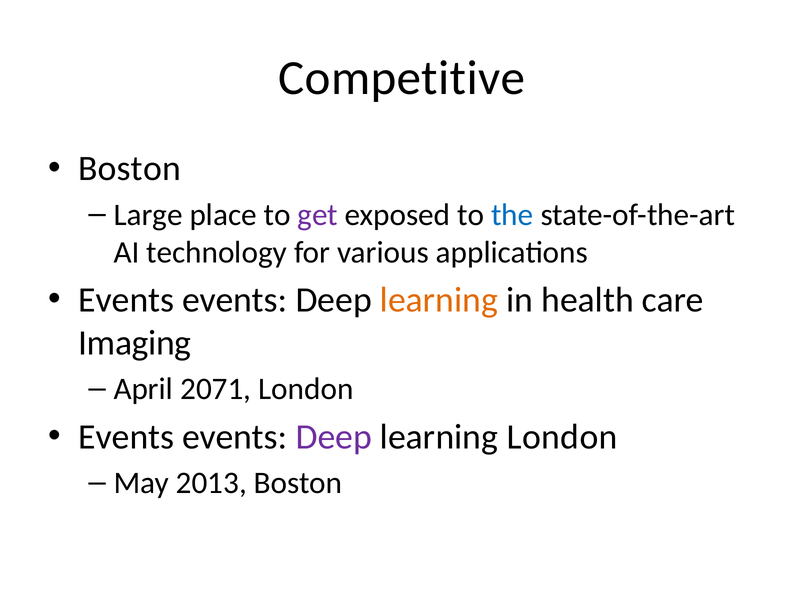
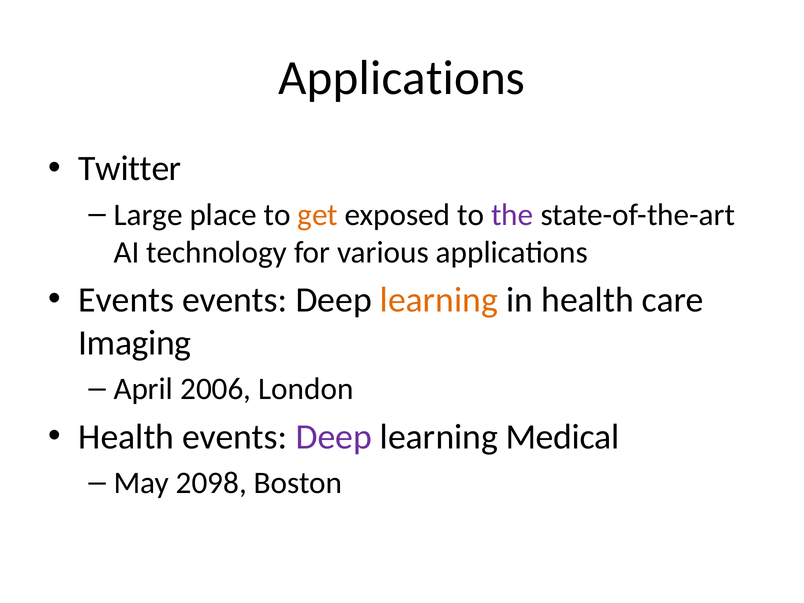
Competitive: Competitive -> Applications (402, 78)
Boston: Boston -> Twitter (130, 169)
get colour: purple -> orange (318, 215)
the colour: blue -> purple (512, 215)
2071: 2071 -> 2006 (216, 389)
Events: Events -> Health (126, 437)
learning London: London -> Medical (563, 437)
2013: 2013 -> 2098 (211, 483)
